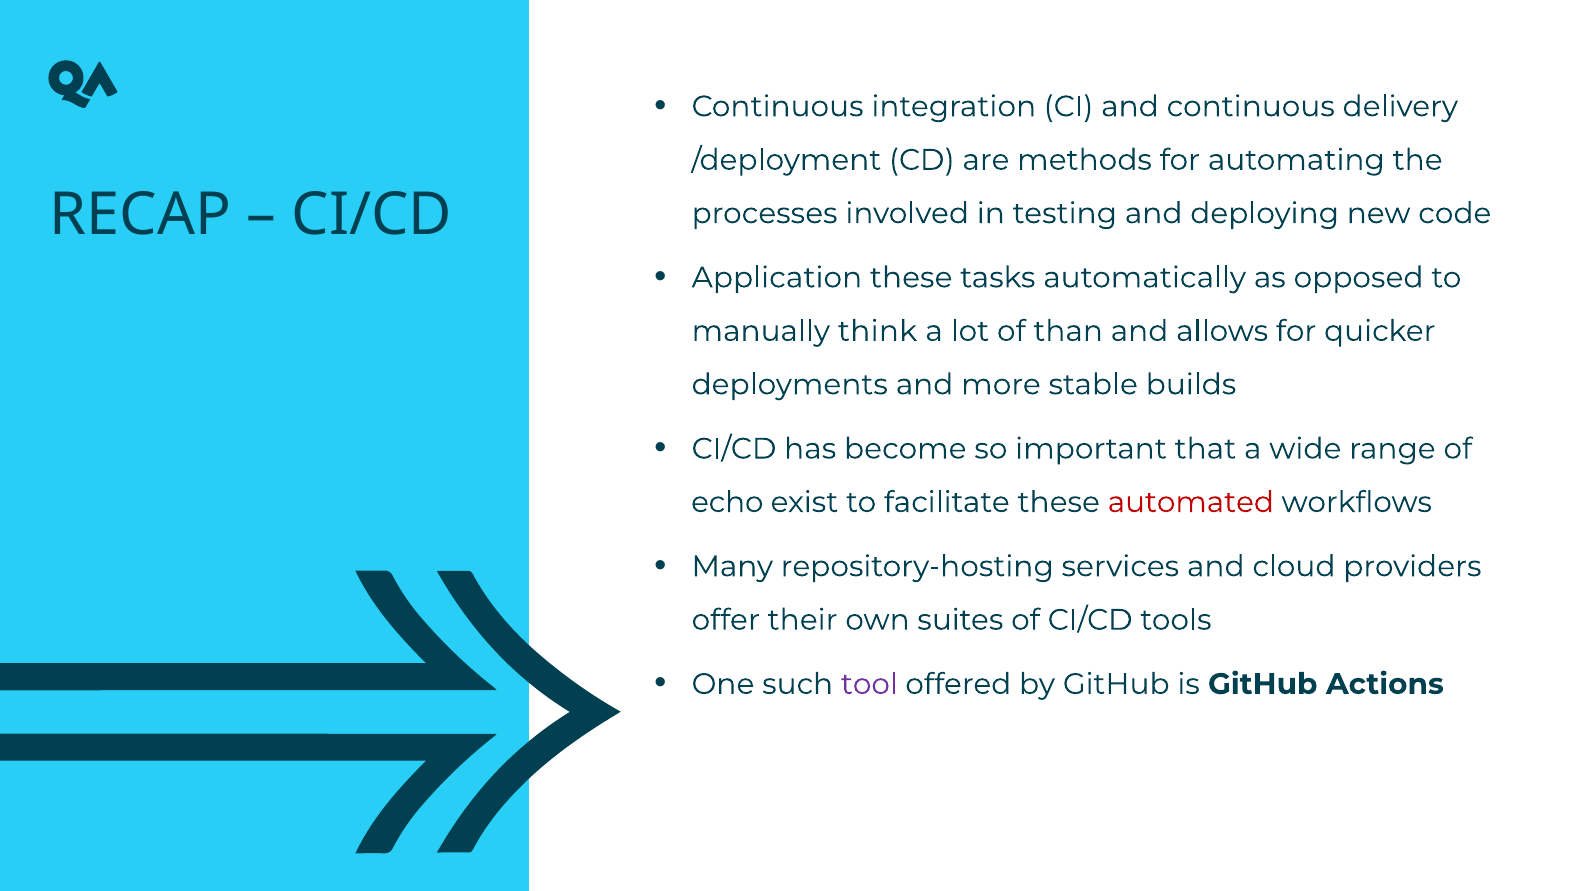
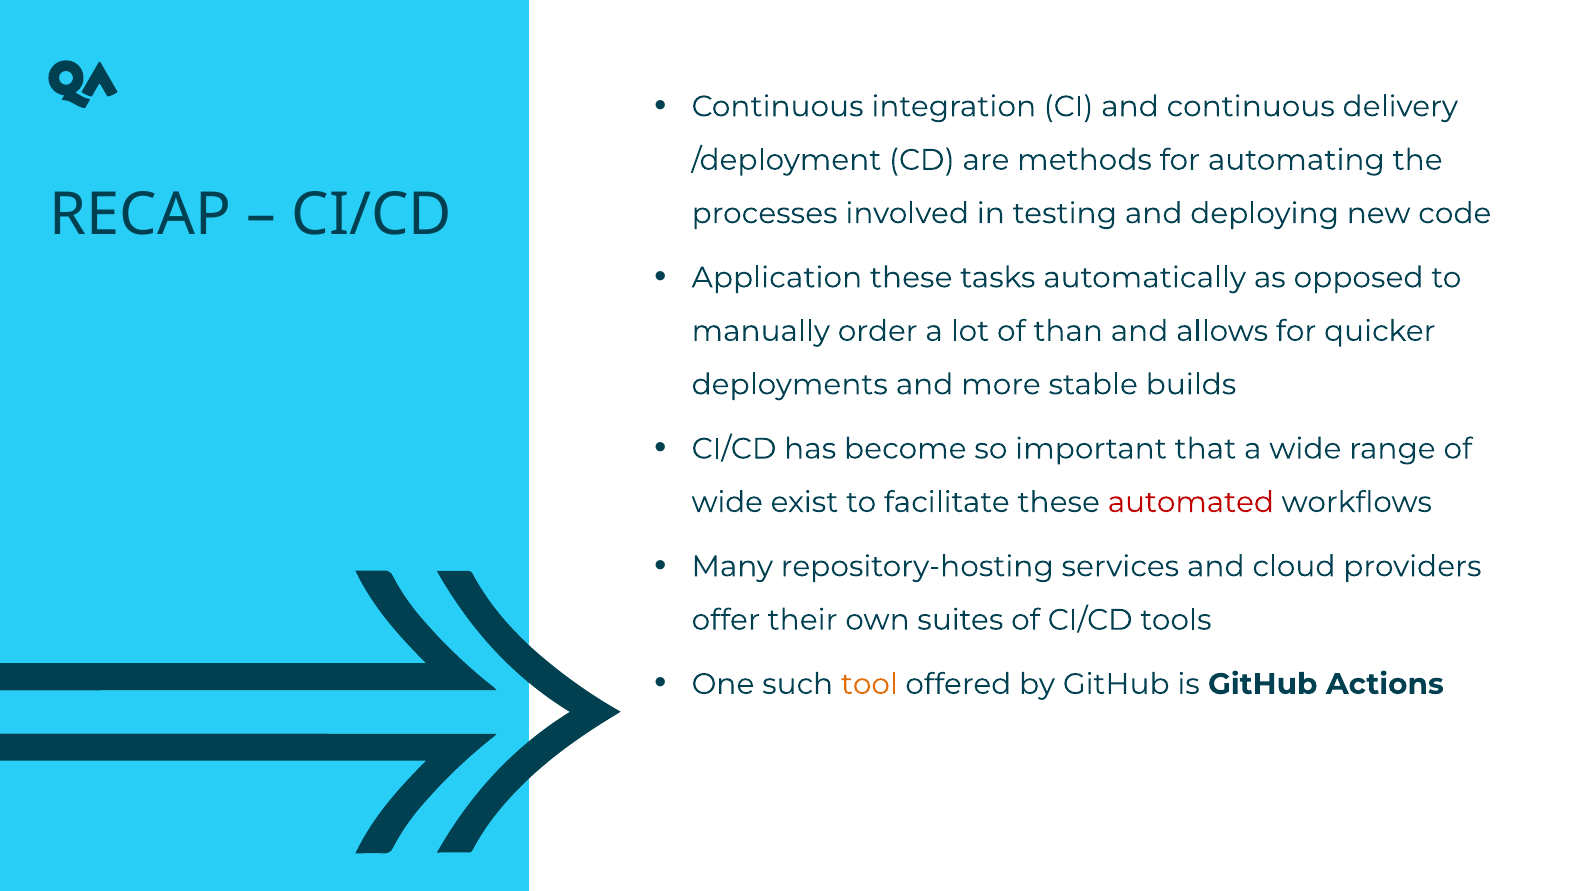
think: think -> order (878, 331)
echo: echo -> wide (727, 502)
tool colour: purple -> orange (869, 684)
